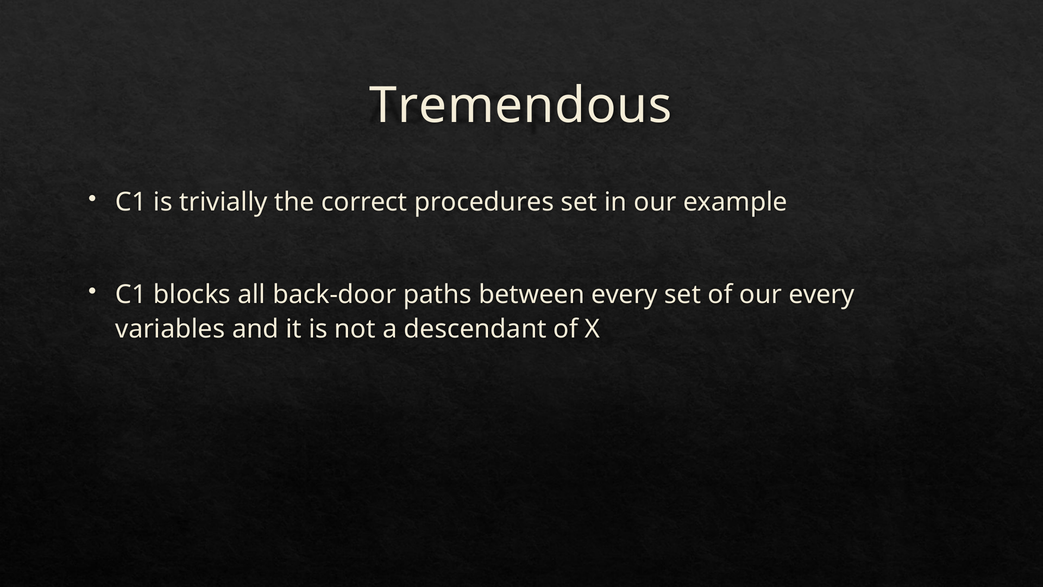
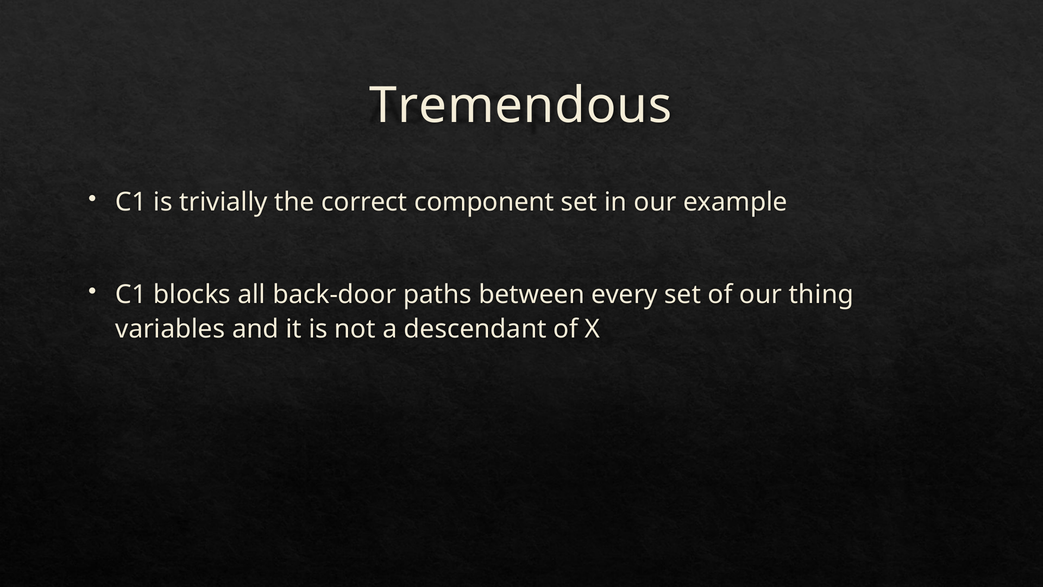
procedures: procedures -> component (484, 202)
our every: every -> thing (821, 294)
